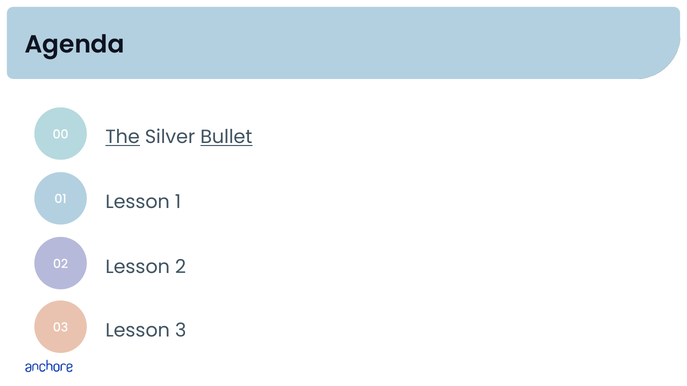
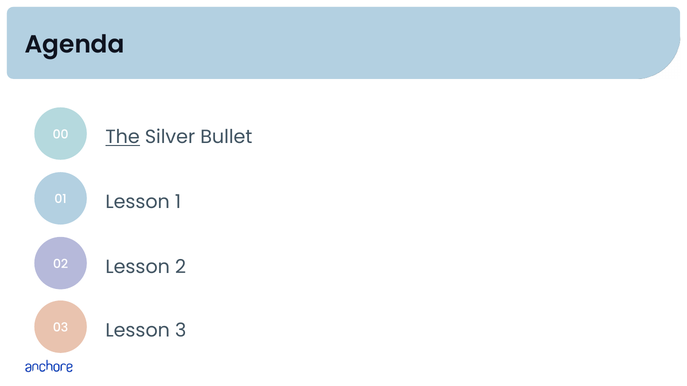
Bullet underline: present -> none (226, 137)
